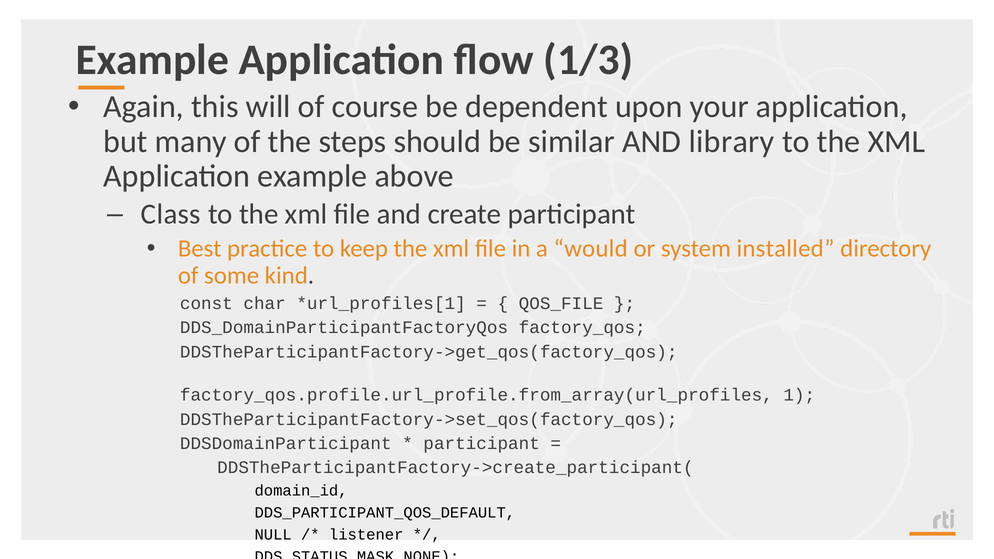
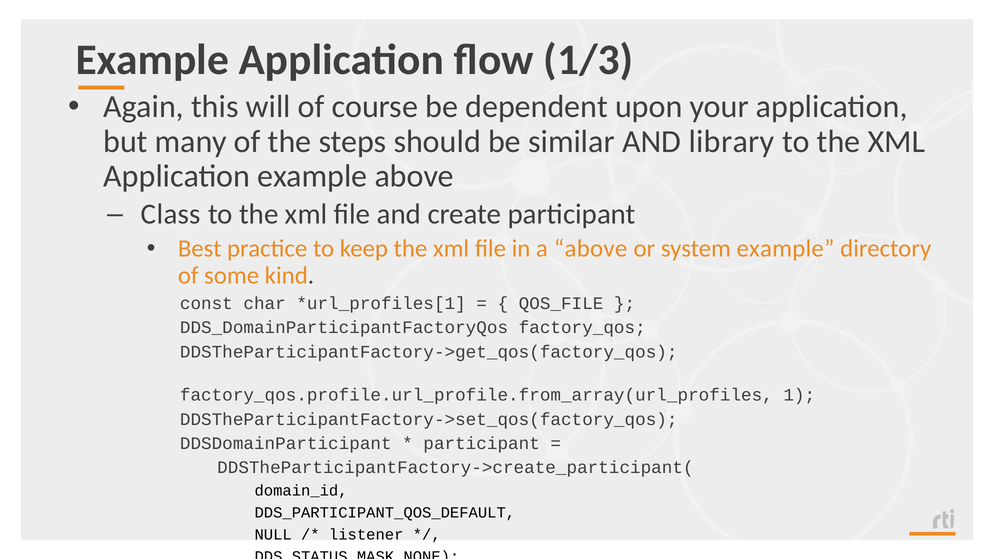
a would: would -> above (591, 249)
system installed: installed -> example (785, 249)
